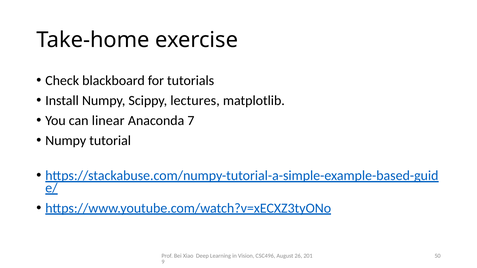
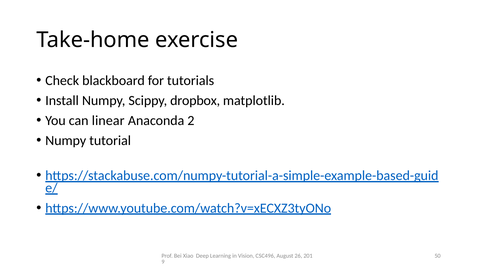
lectures: lectures -> dropbox (195, 101)
7: 7 -> 2 (191, 121)
